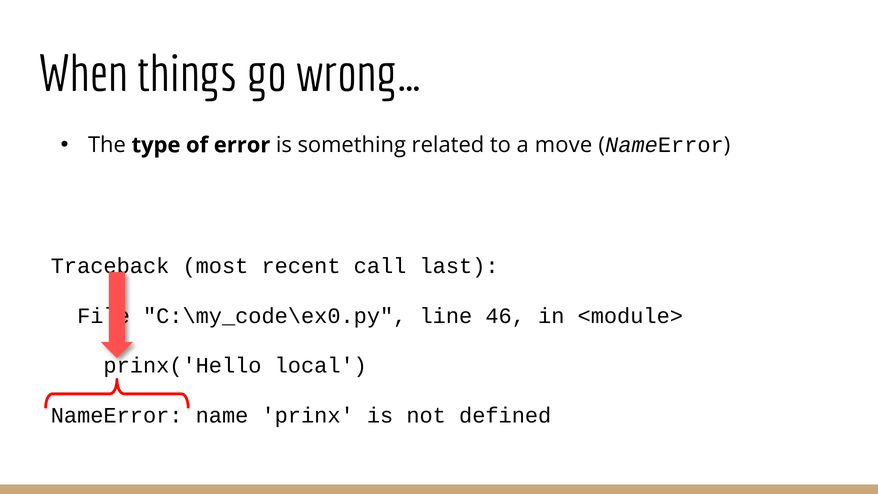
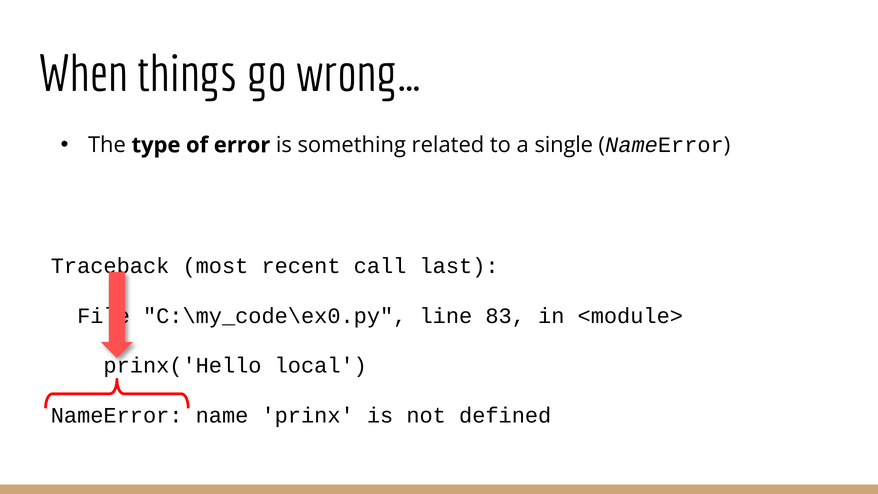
move: move -> single (564, 145)
46: 46 -> 83 (505, 316)
